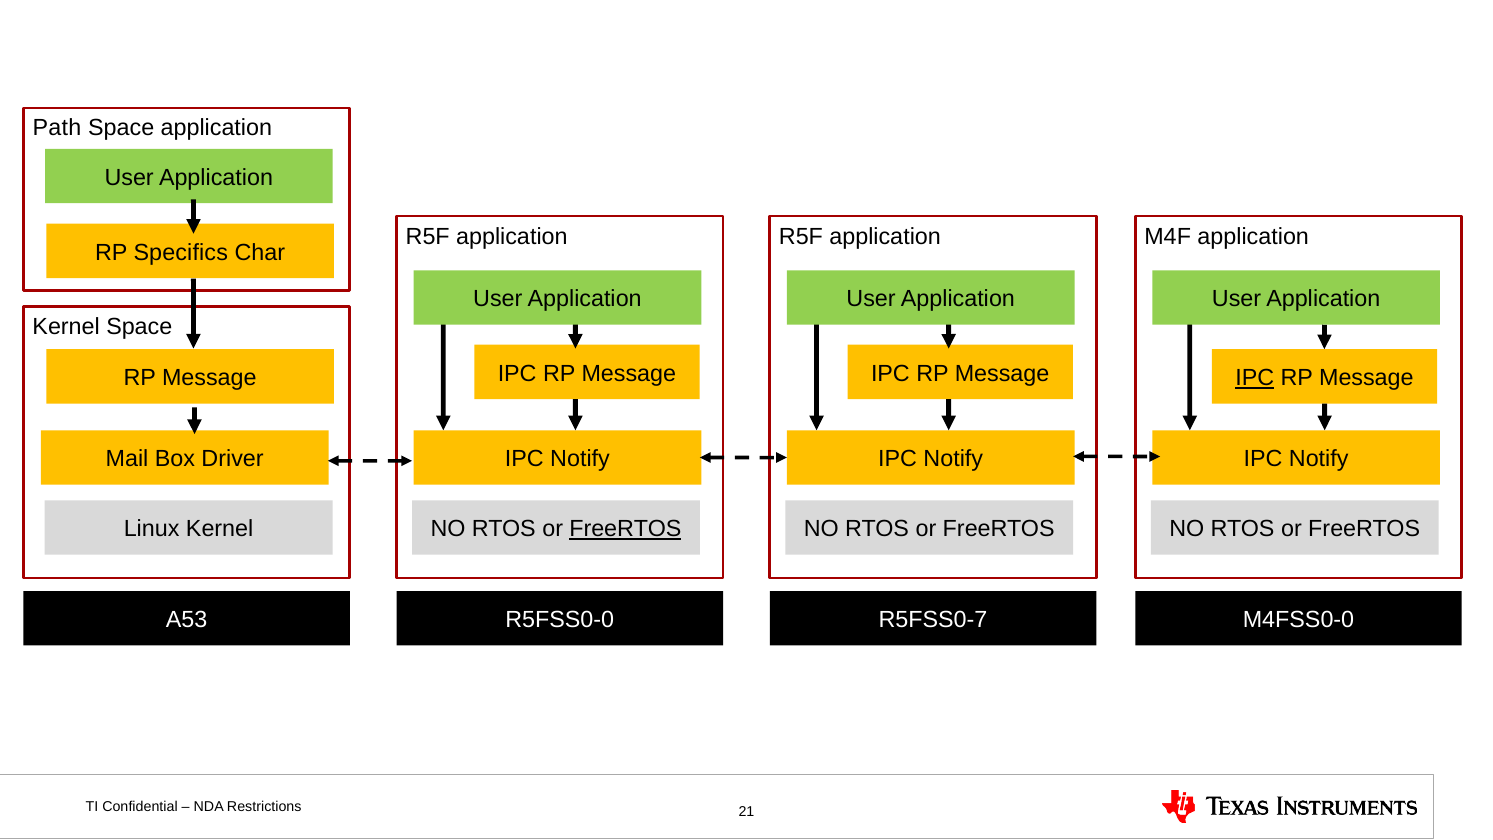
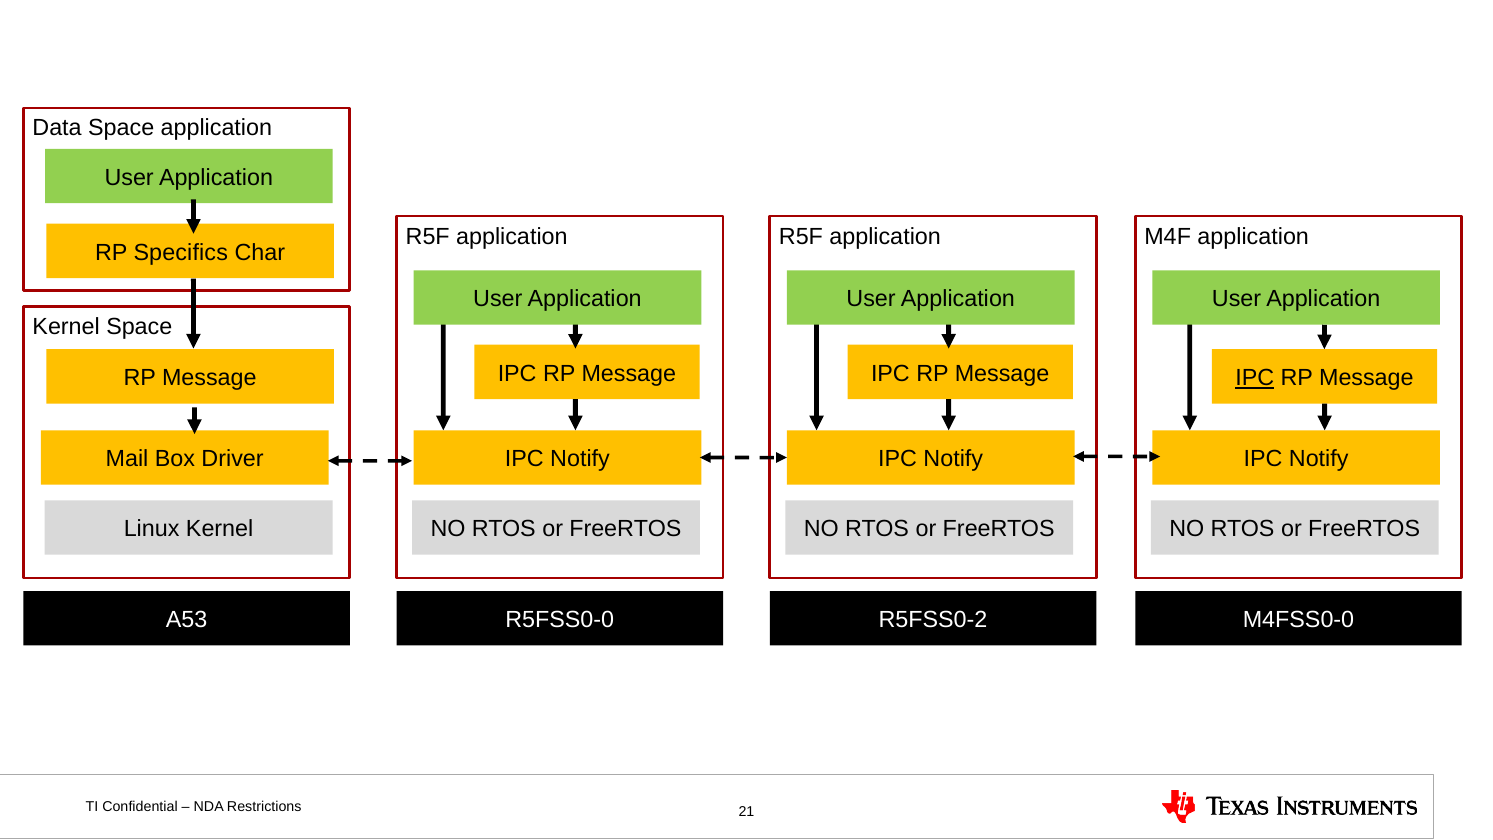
Path: Path -> Data (57, 128)
FreeRTOS underline: present -> none (625, 529)
R5FSS0-7: R5FSS0-7 -> R5FSS0-2 (933, 620)
